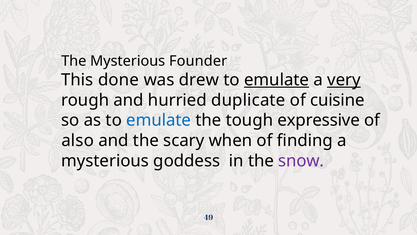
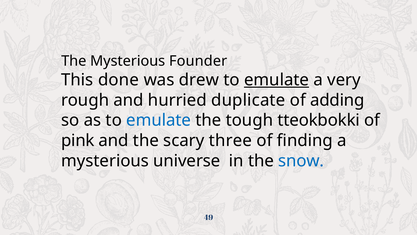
very underline: present -> none (344, 80)
cuisine: cuisine -> adding (337, 100)
expressive: expressive -> tteokbokki (319, 120)
also: also -> pink (78, 140)
when: when -> three (230, 140)
goddess: goddess -> universe (187, 161)
snow colour: purple -> blue (301, 161)
